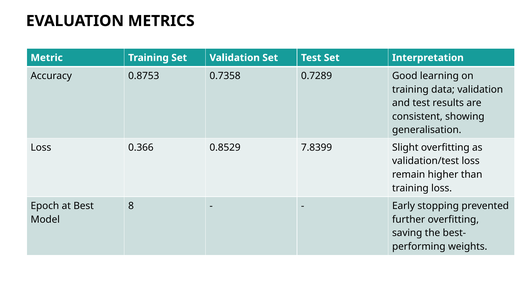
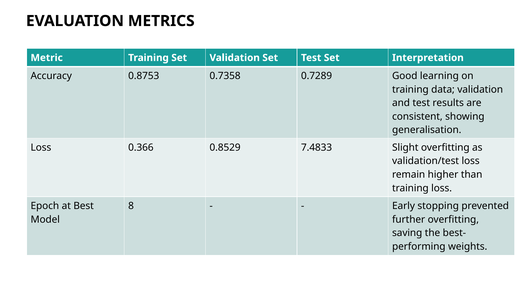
7.8399: 7.8399 -> 7.4833 (317, 148)
